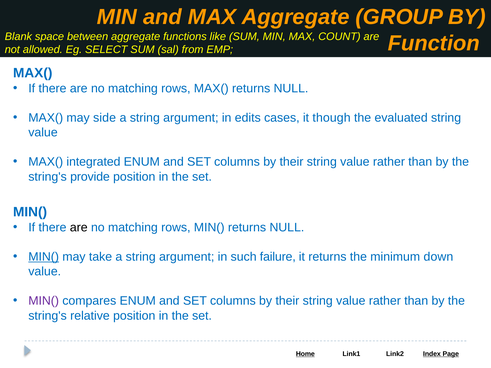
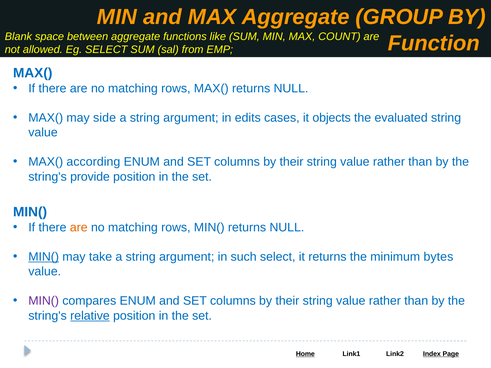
though: though -> objects (332, 118)
integrated: integrated -> according (93, 162)
are colour: black -> orange (79, 227)
such failure: failure -> select (278, 257)
down: down -> bytes (438, 257)
relative underline: none -> present (90, 316)
